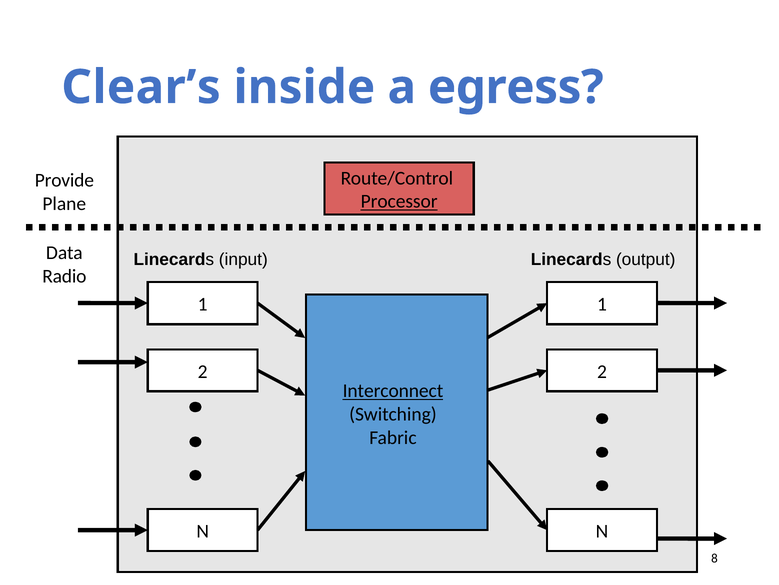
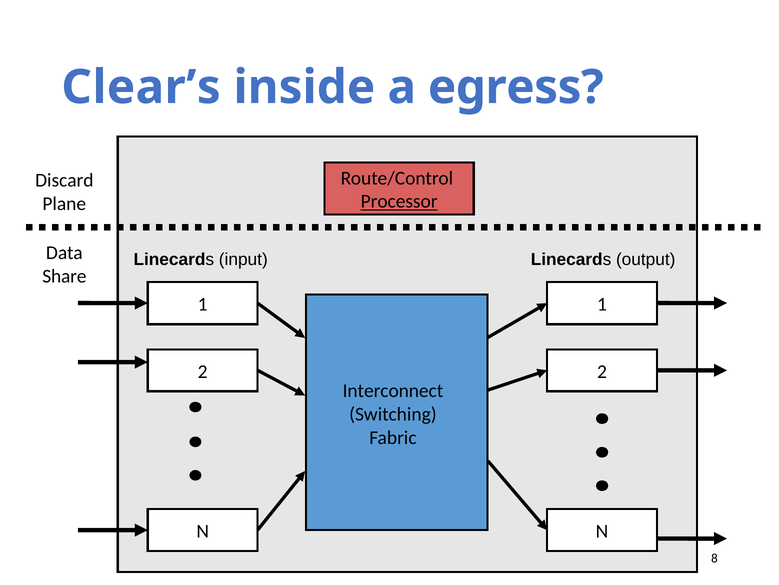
Provide: Provide -> Discard (64, 180)
Radio: Radio -> Share (64, 276)
Interconnect underline: present -> none (393, 391)
